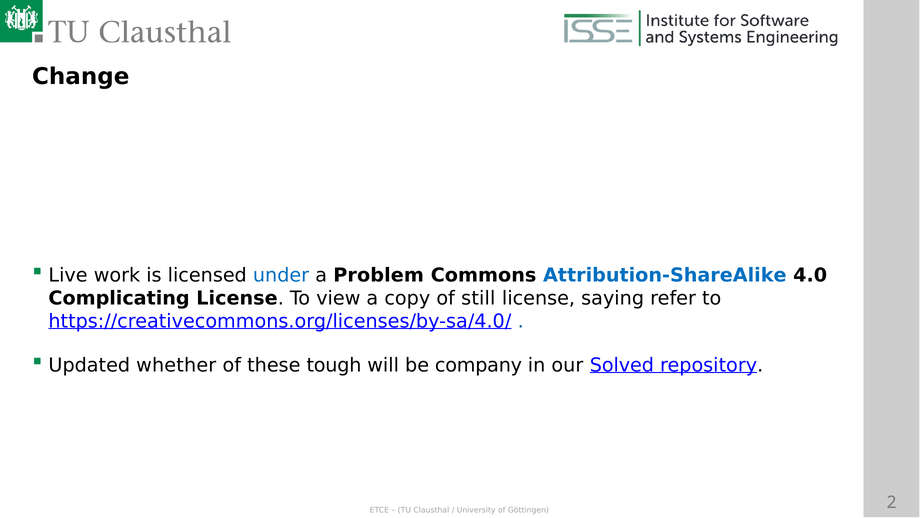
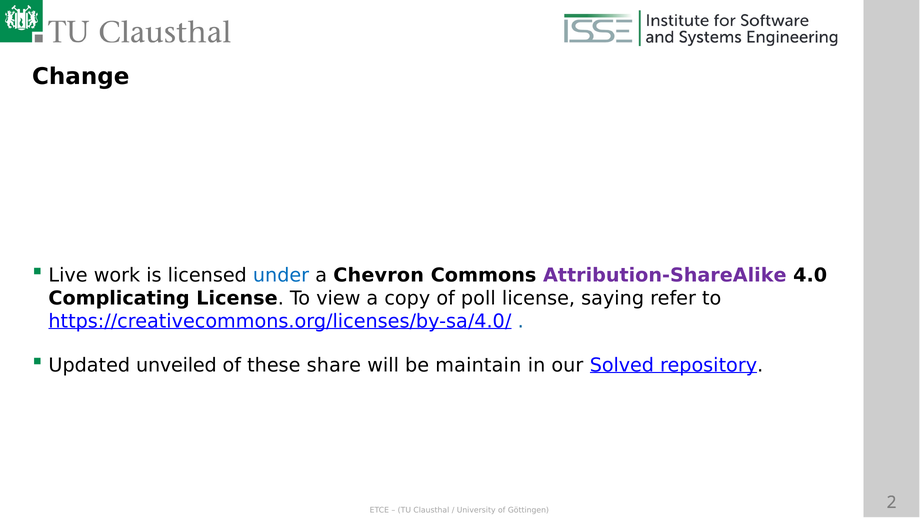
Problem: Problem -> Chevron (379, 275)
Attribution-ShareAlike colour: blue -> purple (665, 275)
still: still -> poll (478, 298)
whether: whether -> unveiled (176, 365)
tough: tough -> share (334, 365)
company: company -> maintain (478, 365)
